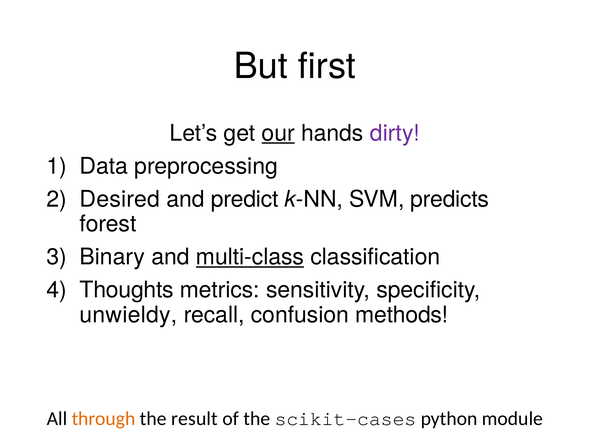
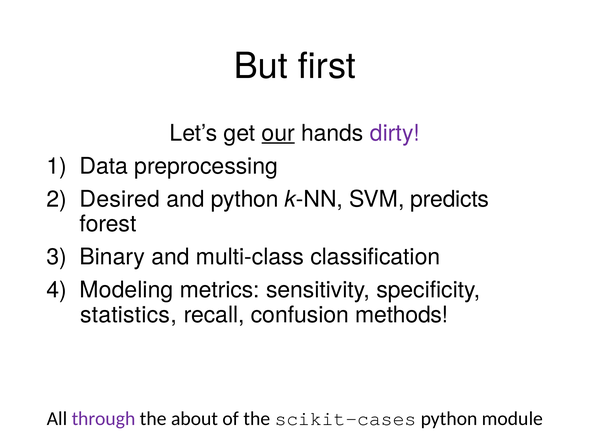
and predict: predict -> python (245, 199)
multi-class underline: present -> none (250, 257)
Thoughts: Thoughts -> Modeling (127, 290)
unwieldy: unwieldy -> statistics (128, 315)
through colour: orange -> purple (104, 418)
result: result -> about (195, 418)
